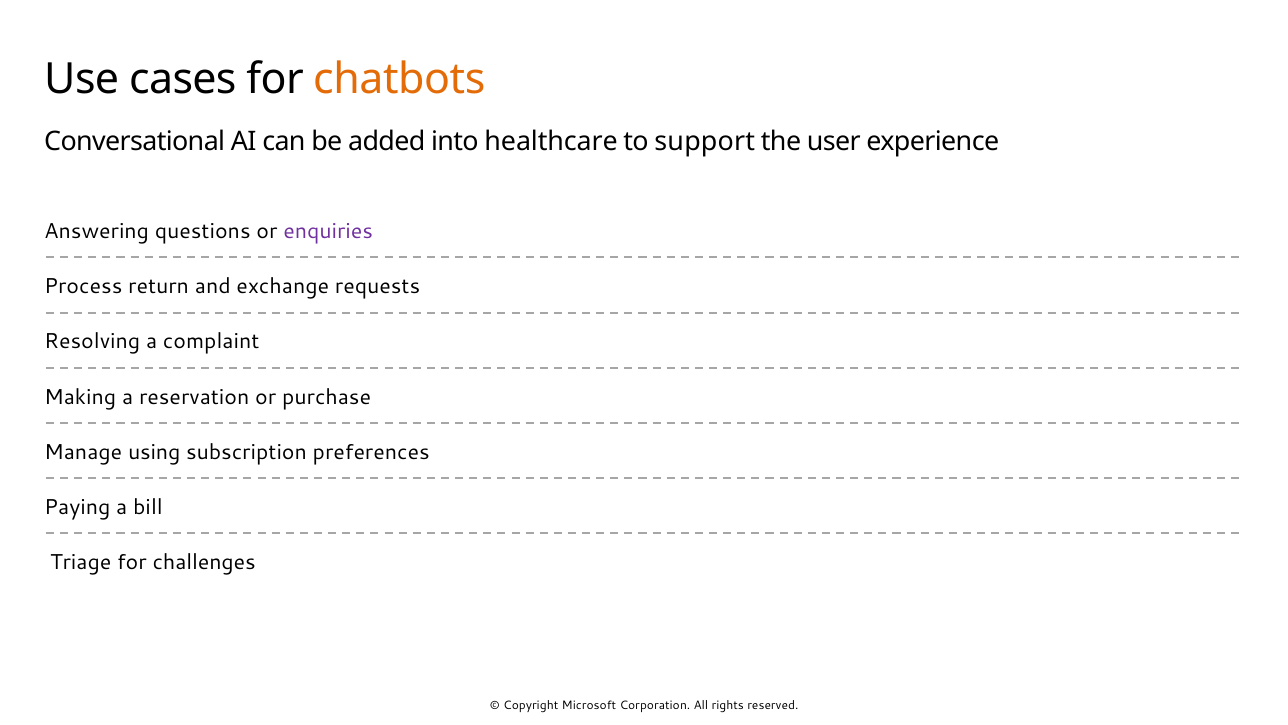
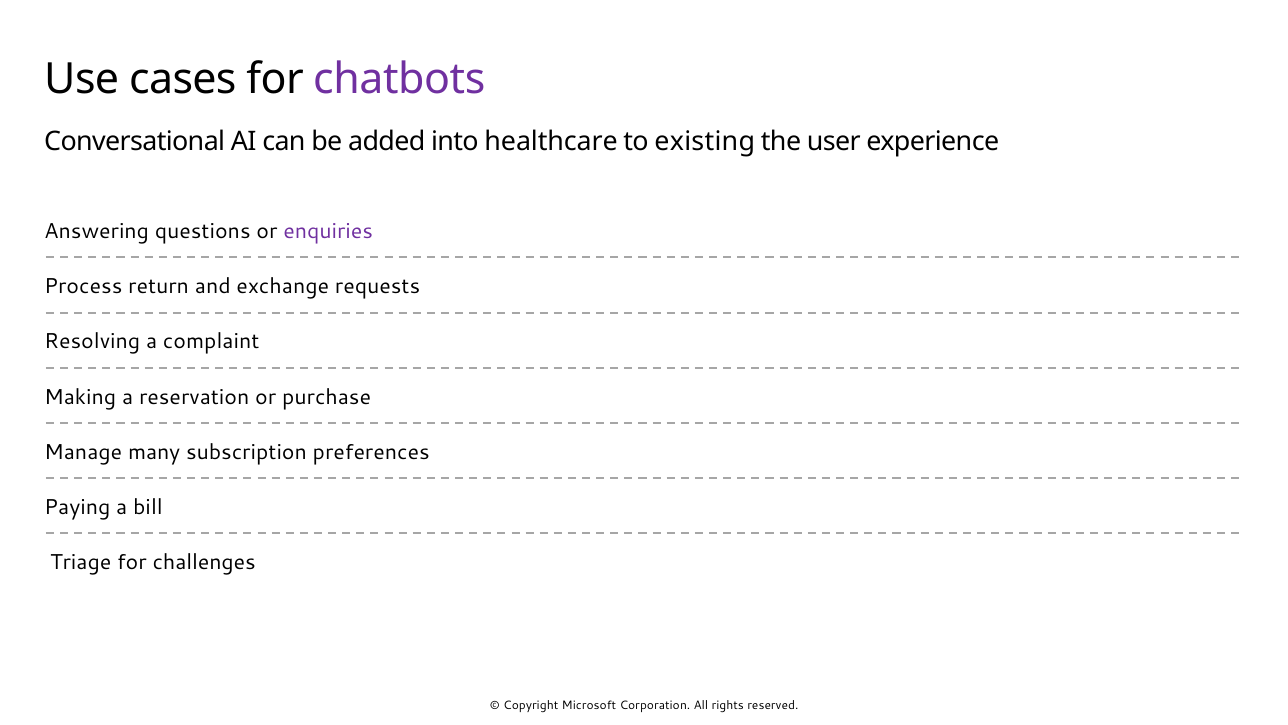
chatbots colour: orange -> purple (399, 79)
support: support -> existing (705, 141)
using: using -> many (154, 452)
